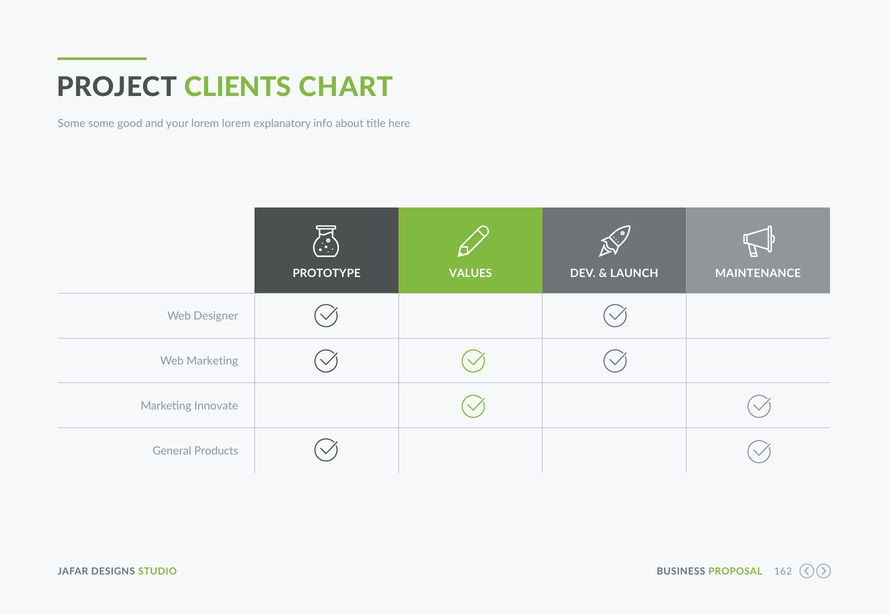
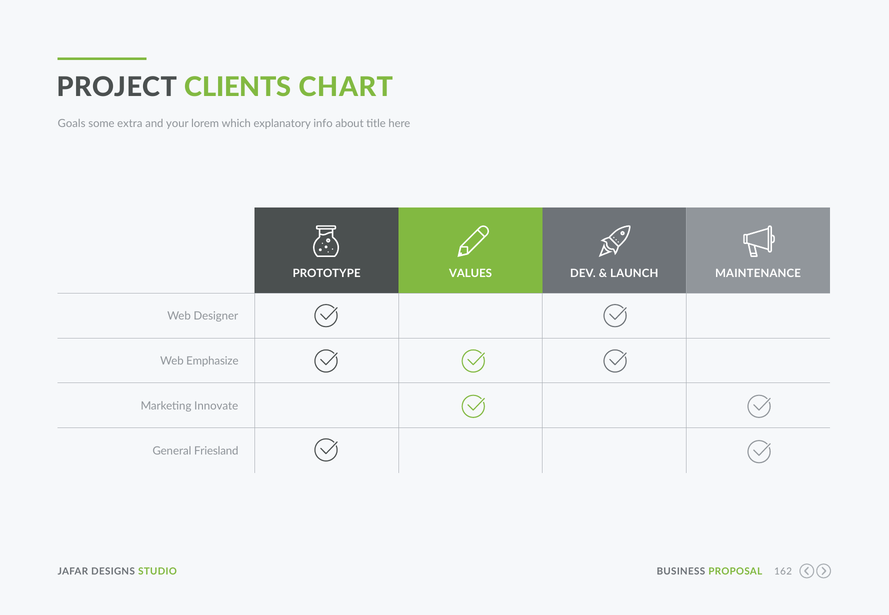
Some: Some -> Goals (72, 124)
good: good -> extra (130, 124)
lorem lorem: lorem -> which (236, 124)
Web Marketing: Marketing -> Emphasize (212, 361)
Products: Products -> Friesland (216, 451)
